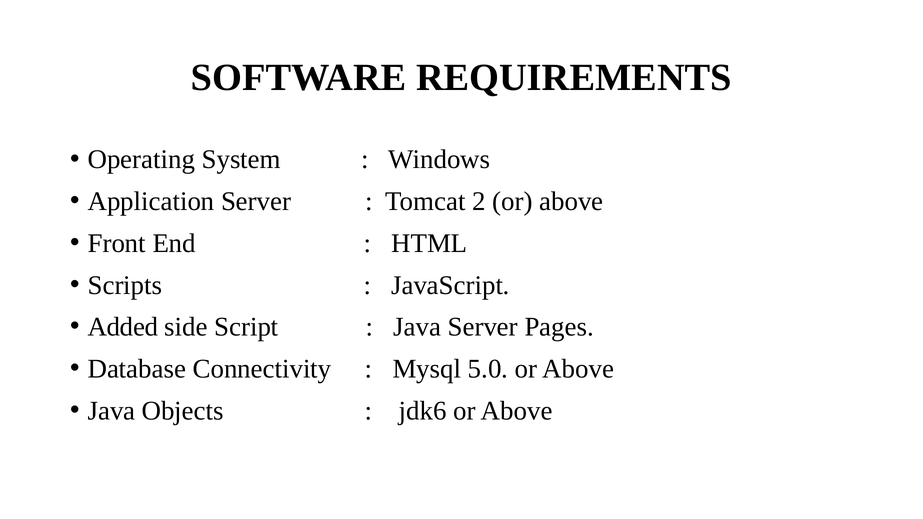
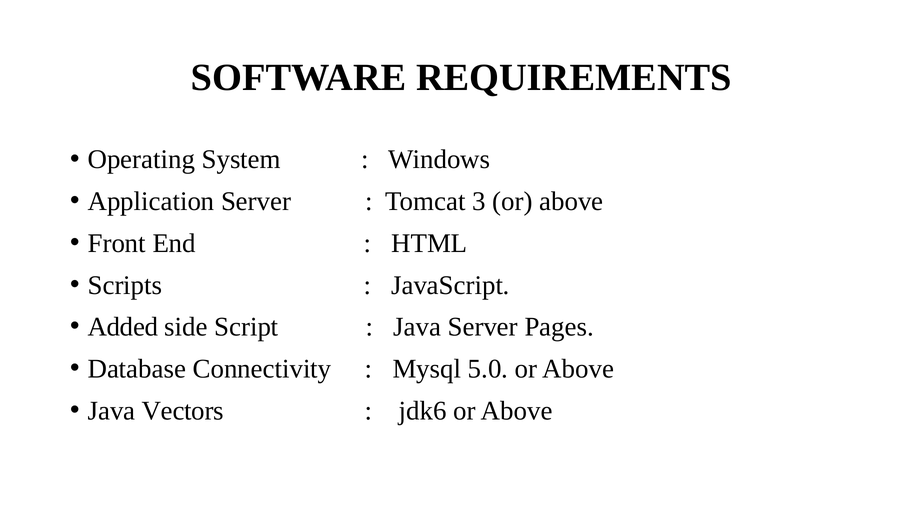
2: 2 -> 3 (479, 202)
Objects: Objects -> Vectors (183, 411)
